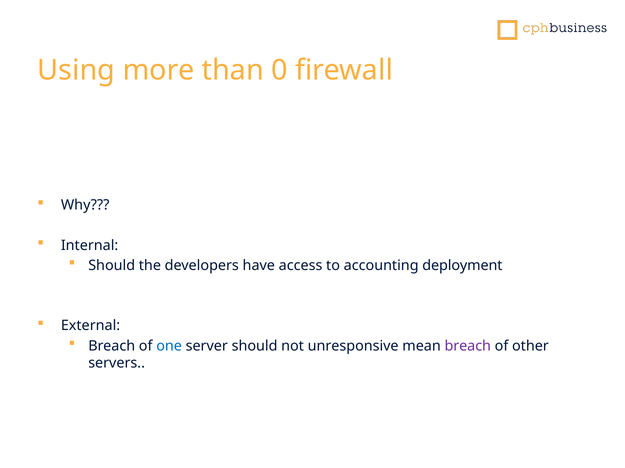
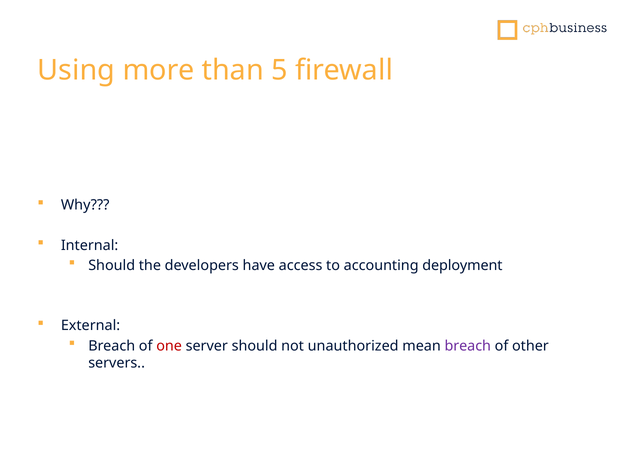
0: 0 -> 5 (279, 70)
one colour: blue -> red (169, 346)
unresponsive: unresponsive -> unauthorized (353, 346)
